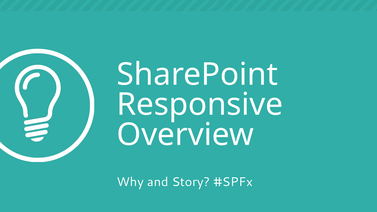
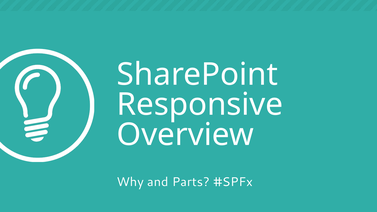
Story: Story -> Parts (191, 182)
